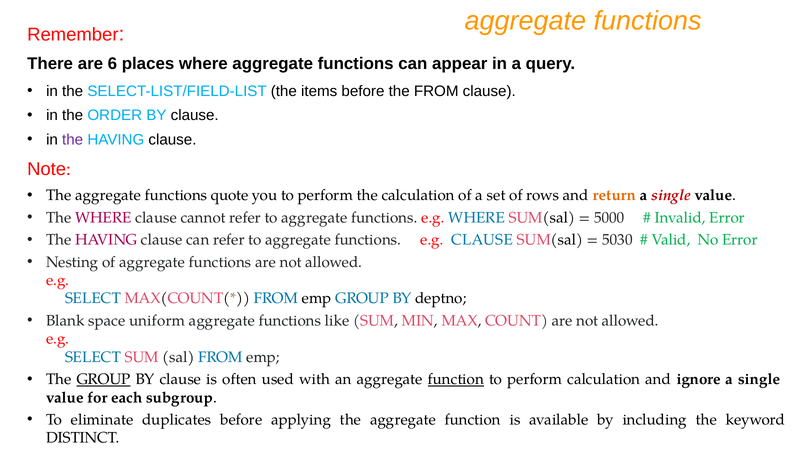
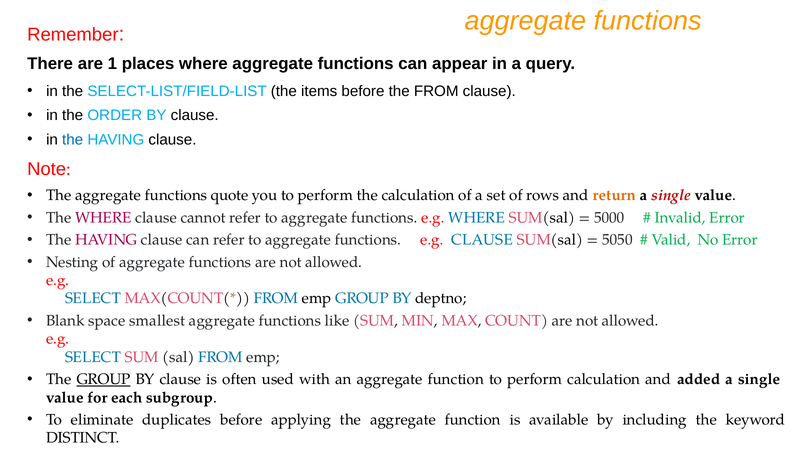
6: 6 -> 1 (112, 64)
the colour: purple -> blue (73, 140)
5030: 5030 -> 5050 (617, 240)
uniform: uniform -> smallest (157, 321)
function underline: present -> none (456, 379)
ignore: ignore -> added (699, 379)
